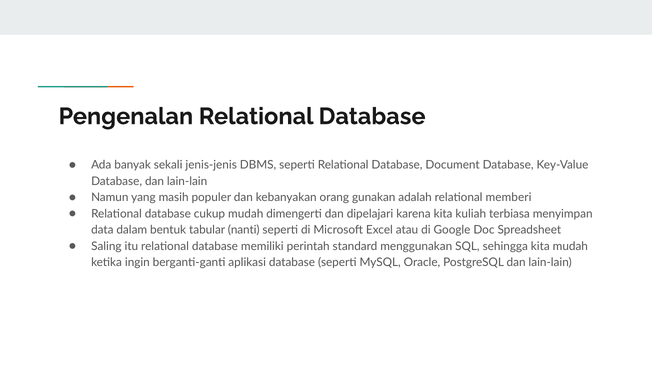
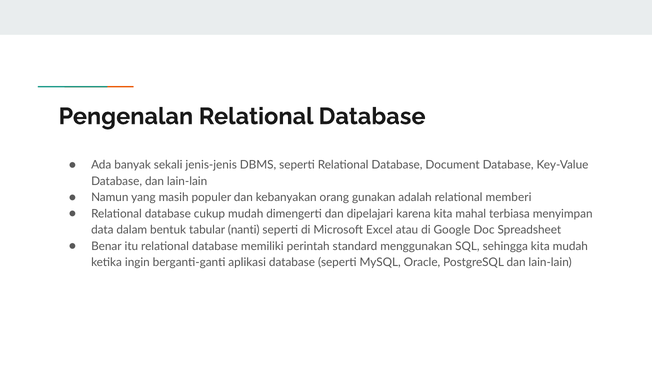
kuliah: kuliah -> mahal (471, 214)
Saling: Saling -> Benar (106, 246)
